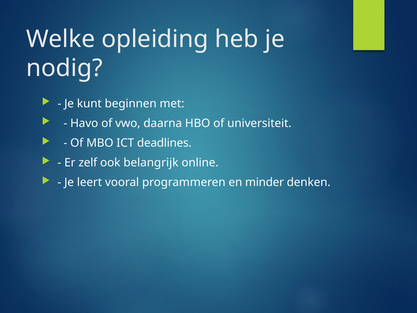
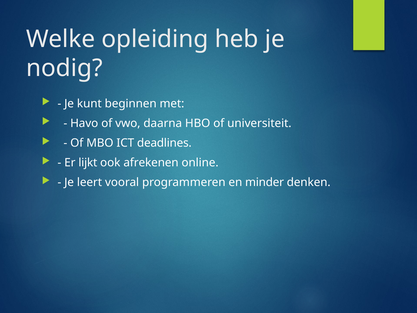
zelf: zelf -> lijkt (88, 163)
belangrijk: belangrijk -> afrekenen (151, 163)
